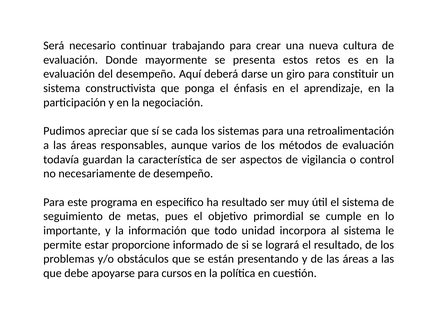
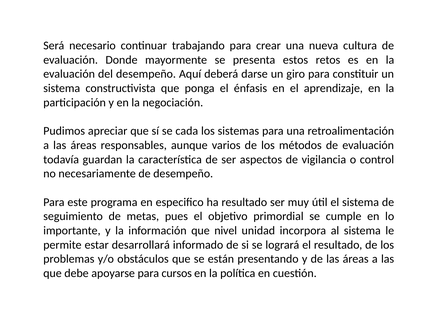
todo: todo -> nivel (226, 231)
proporcione: proporcione -> desarrollará (141, 245)
